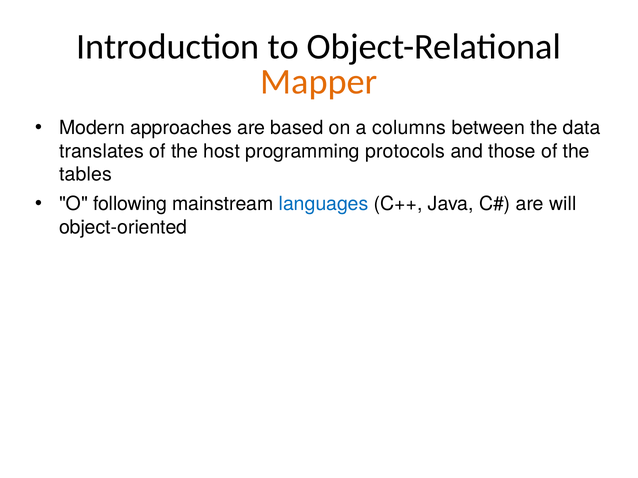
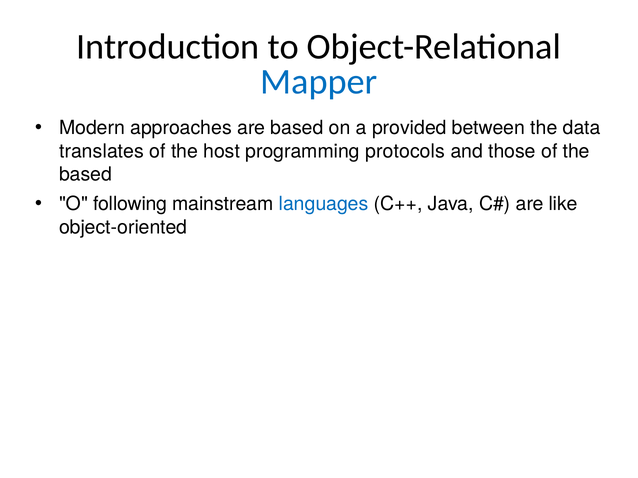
Mapper colour: orange -> blue (319, 82)
columns: columns -> provided (409, 128)
tables: tables -> based (85, 175)
will: will -> like (563, 204)
